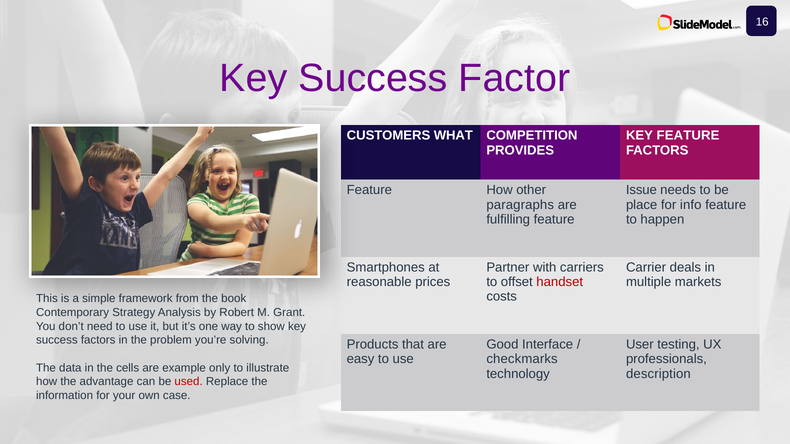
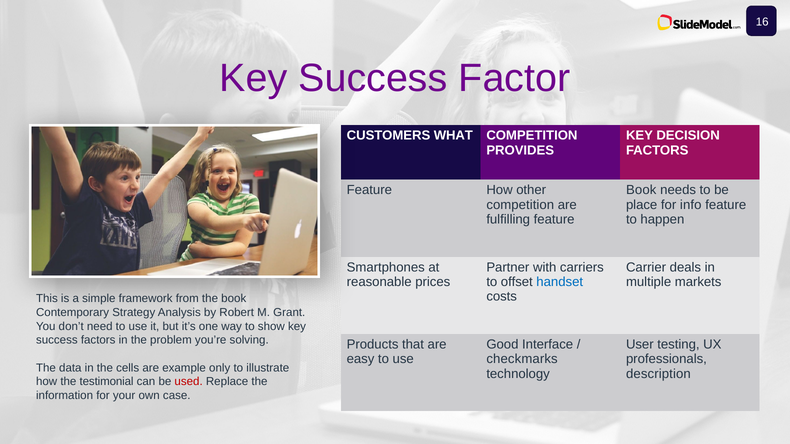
KEY FEATURE: FEATURE -> DECISION (688, 136)
Issue: Issue -> Book (641, 190)
paragraphs: paragraphs -> competition (520, 205)
handset colour: red -> blue (560, 282)
advantage: advantage -> testimonial (107, 382)
